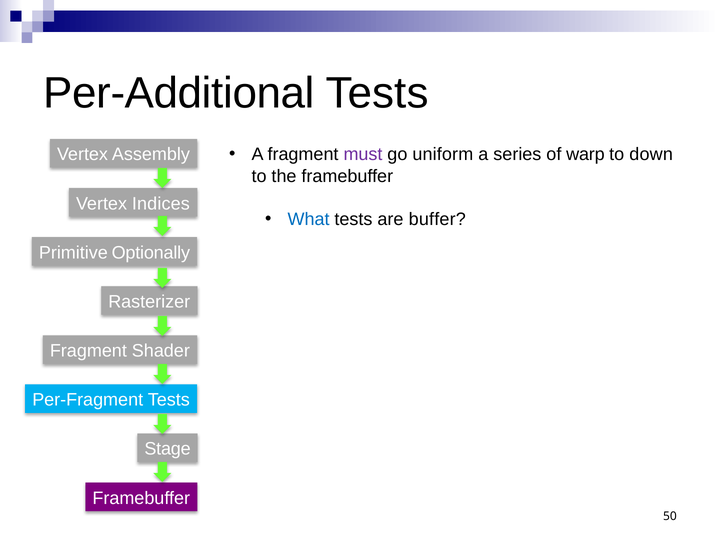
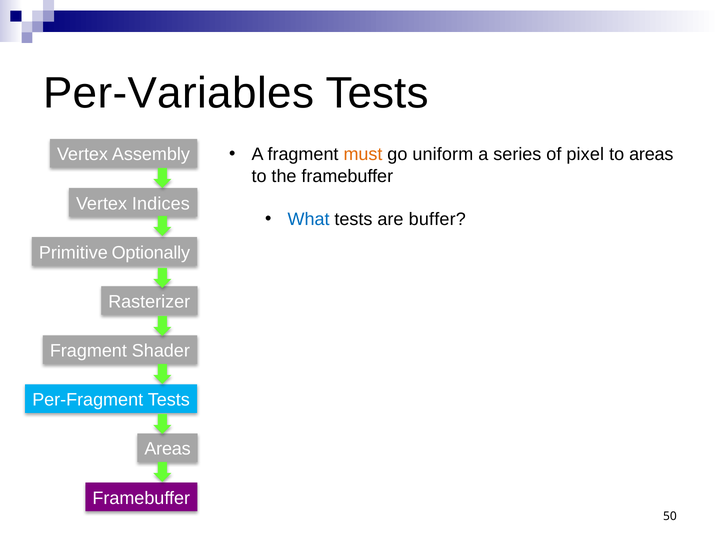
Per-Additional: Per-Additional -> Per-Variables (179, 93)
must colour: purple -> orange (363, 155)
warp: warp -> pixel (585, 155)
to down: down -> areas (651, 155)
Stage: Stage -> Areas (168, 449)
